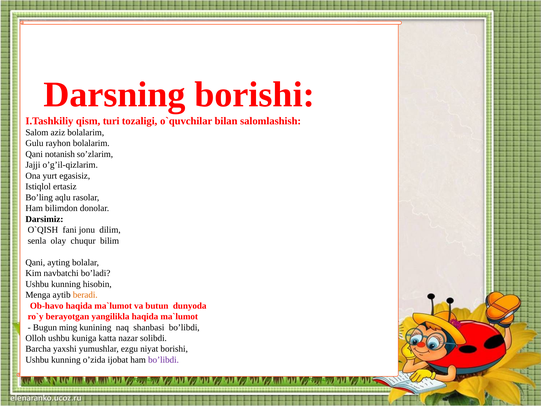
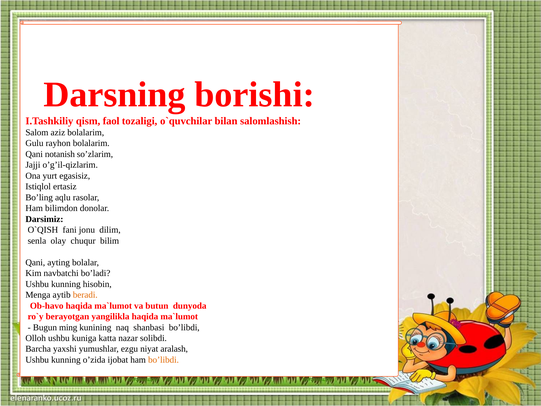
turi: turi -> faol (111, 121)
niyat borishi: borishi -> aralash (174, 349)
bo’libdi colour: purple -> orange (163, 360)
